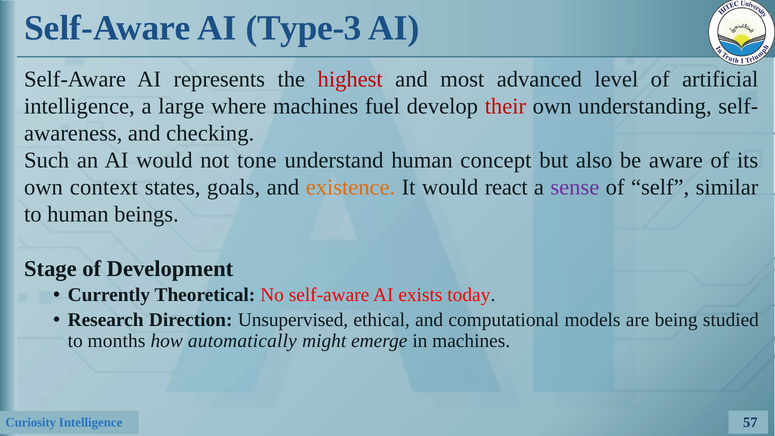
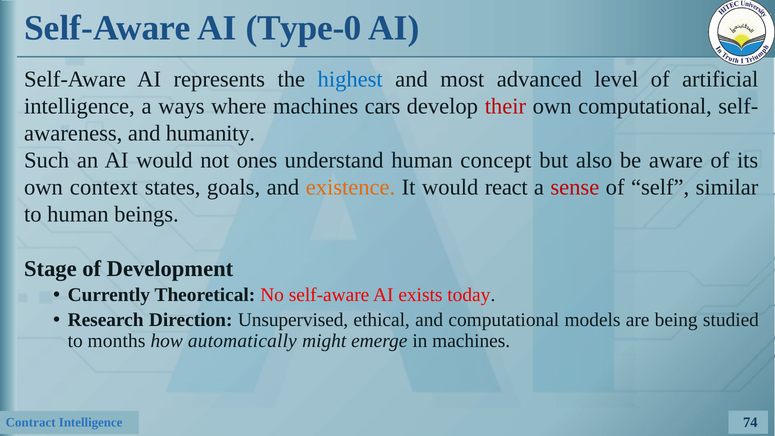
Type-3: Type-3 -> Type-0 (304, 28)
highest colour: red -> blue (350, 79)
large: large -> ways (181, 106)
fuel: fuel -> cars (383, 106)
own understanding: understanding -> computational (645, 106)
checking: checking -> humanity (210, 133)
tone: tone -> ones (257, 160)
sense colour: purple -> red (575, 187)
Curiosity: Curiosity -> Contract (31, 422)
57: 57 -> 74 (750, 422)
